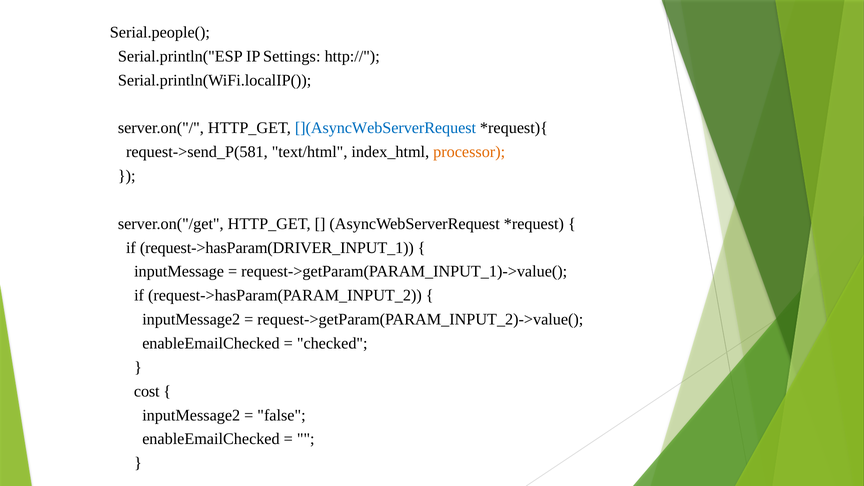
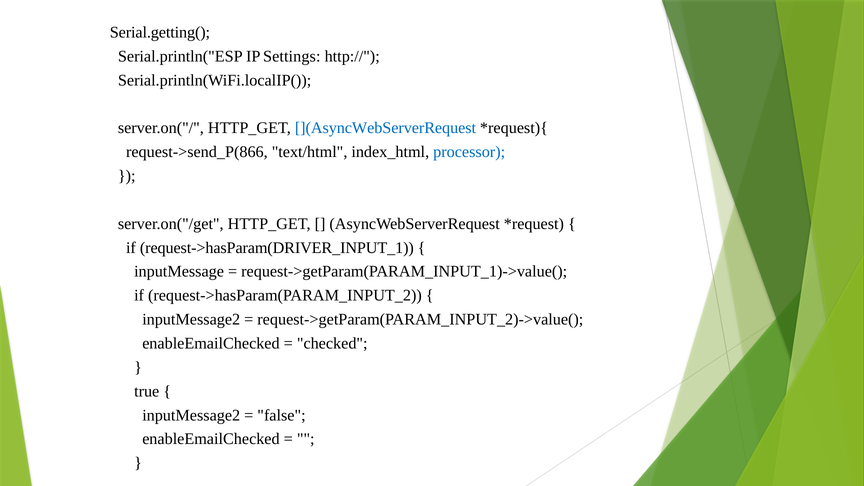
Serial.people(: Serial.people( -> Serial.getting( (160, 32)
request->send_P(581: request->send_P(581 -> request->send_P(866 (197, 152)
processor colour: orange -> blue (469, 152)
cost: cost -> true (147, 391)
